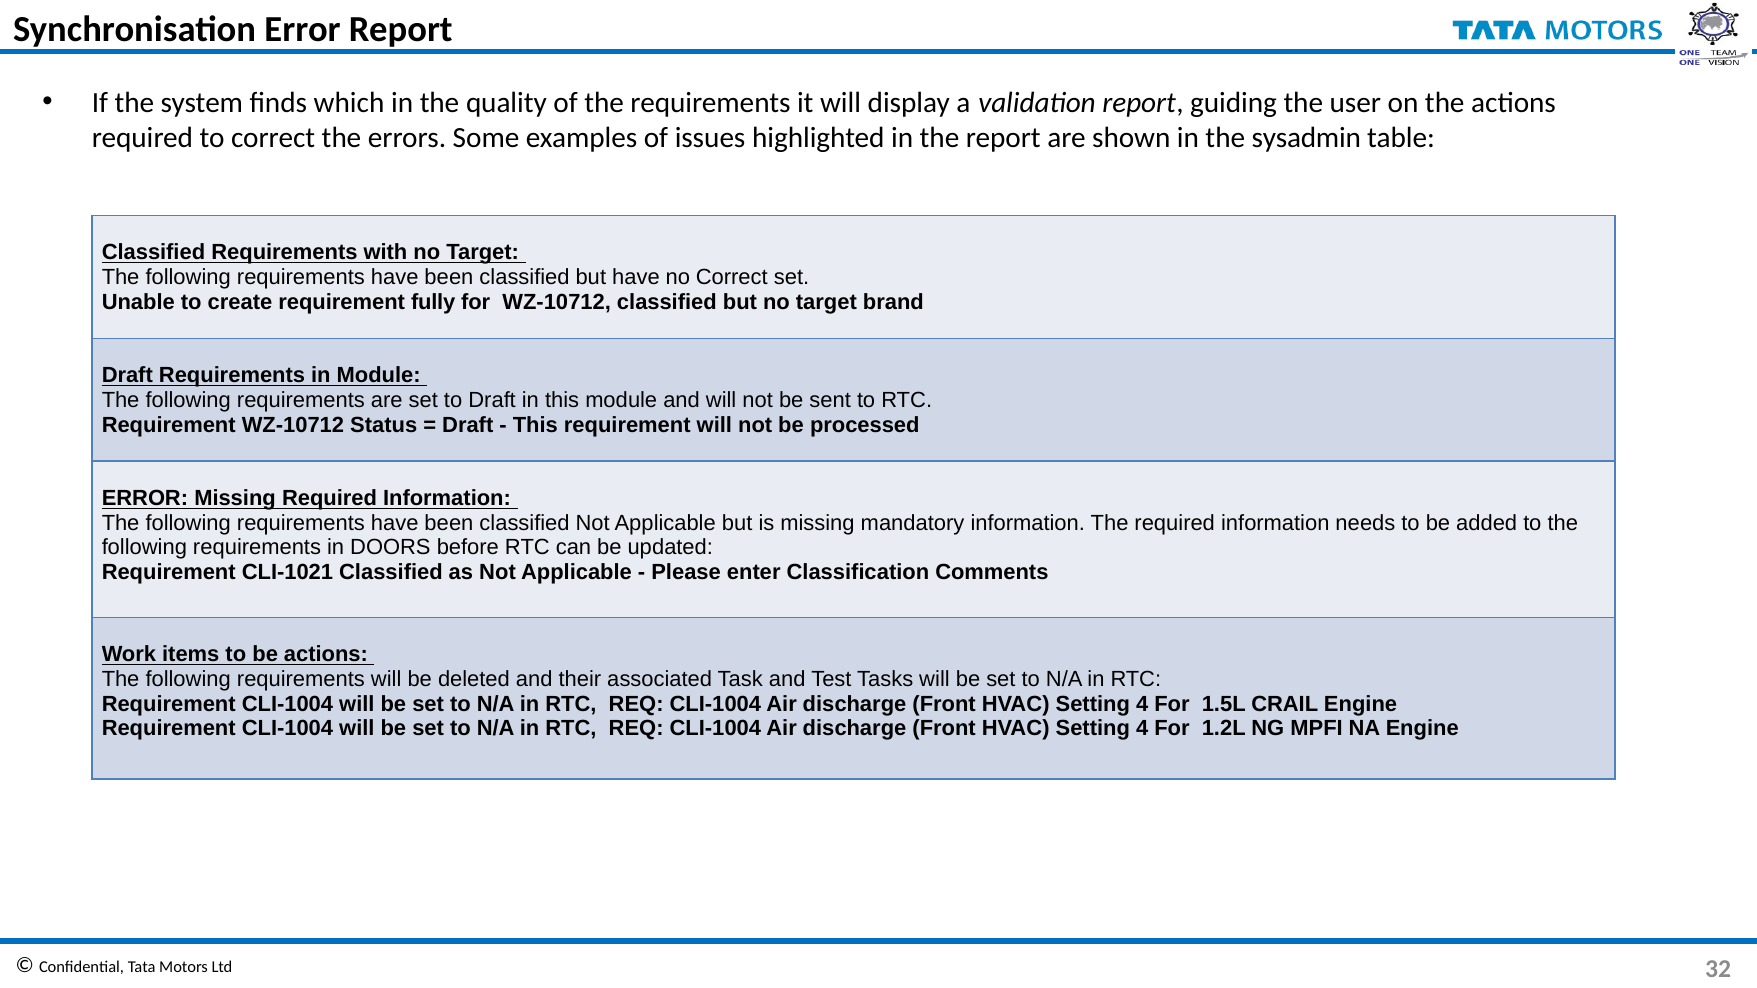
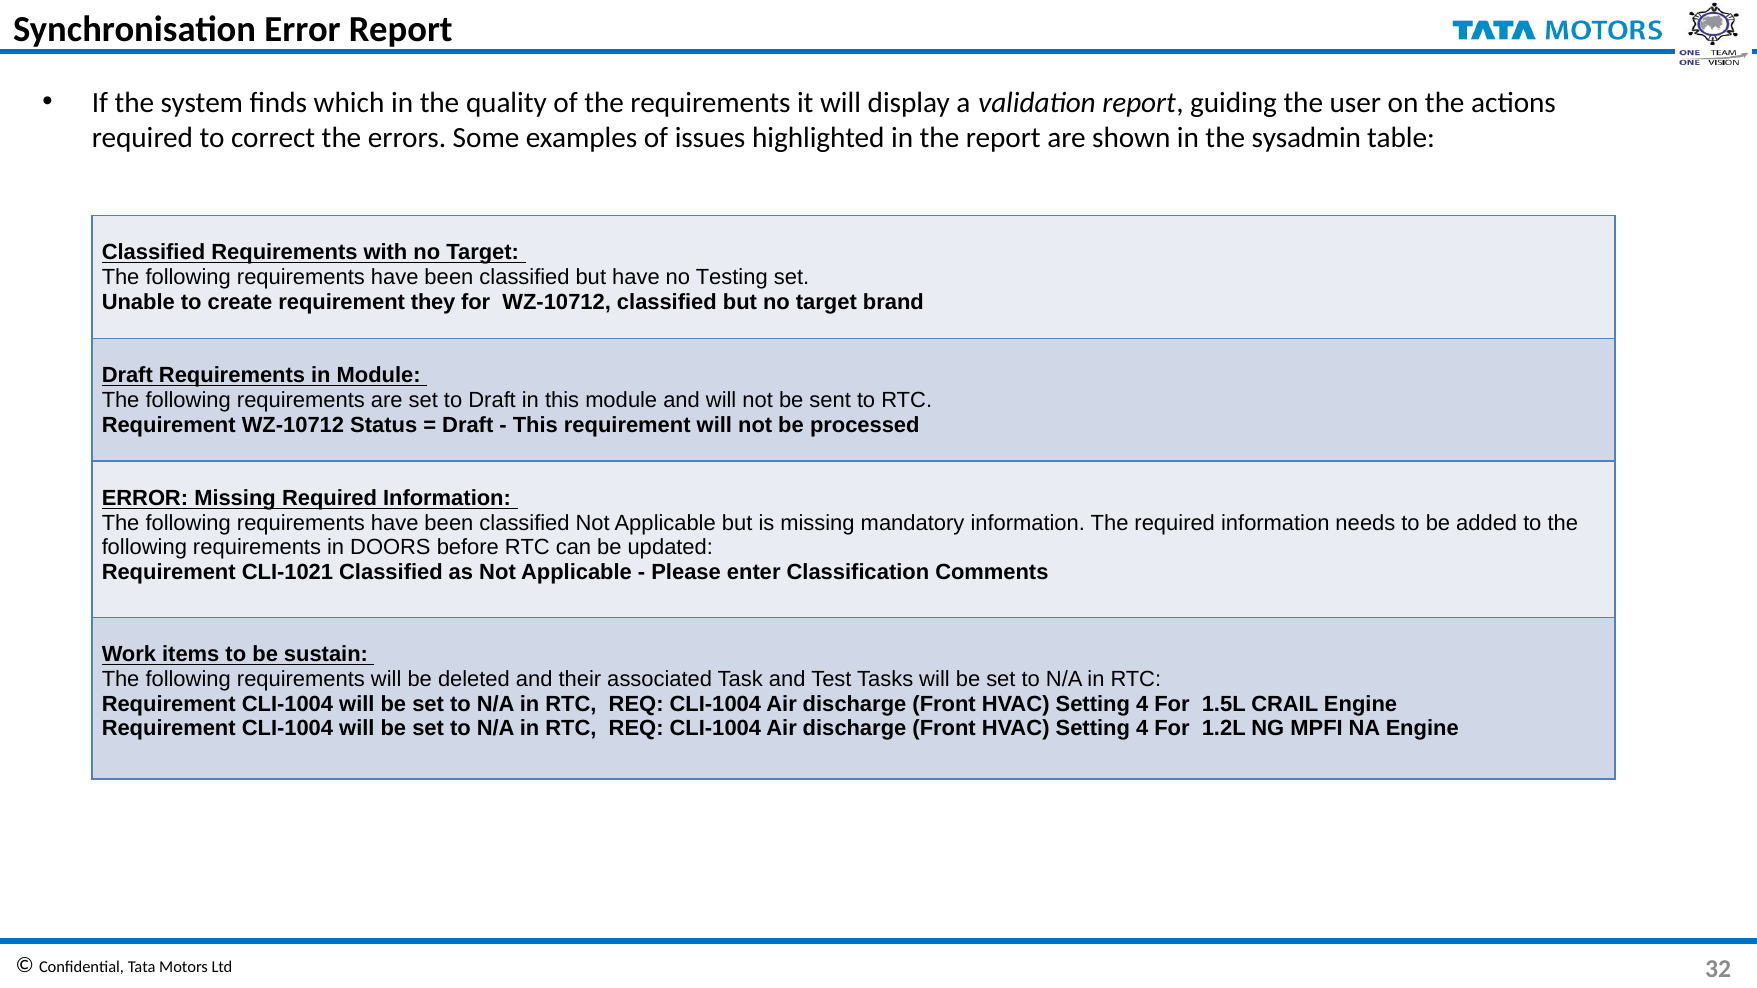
no Correct: Correct -> Testing (732, 277)
fully: fully -> they (433, 302)
be actions: actions -> sustain (326, 655)
